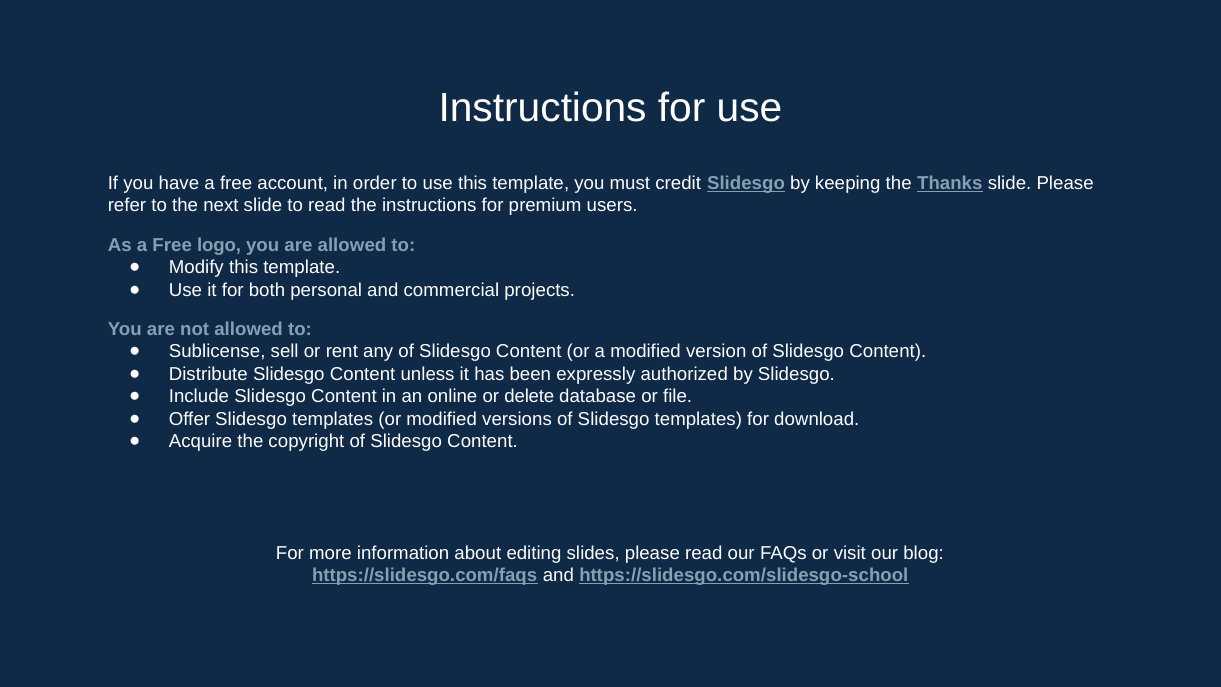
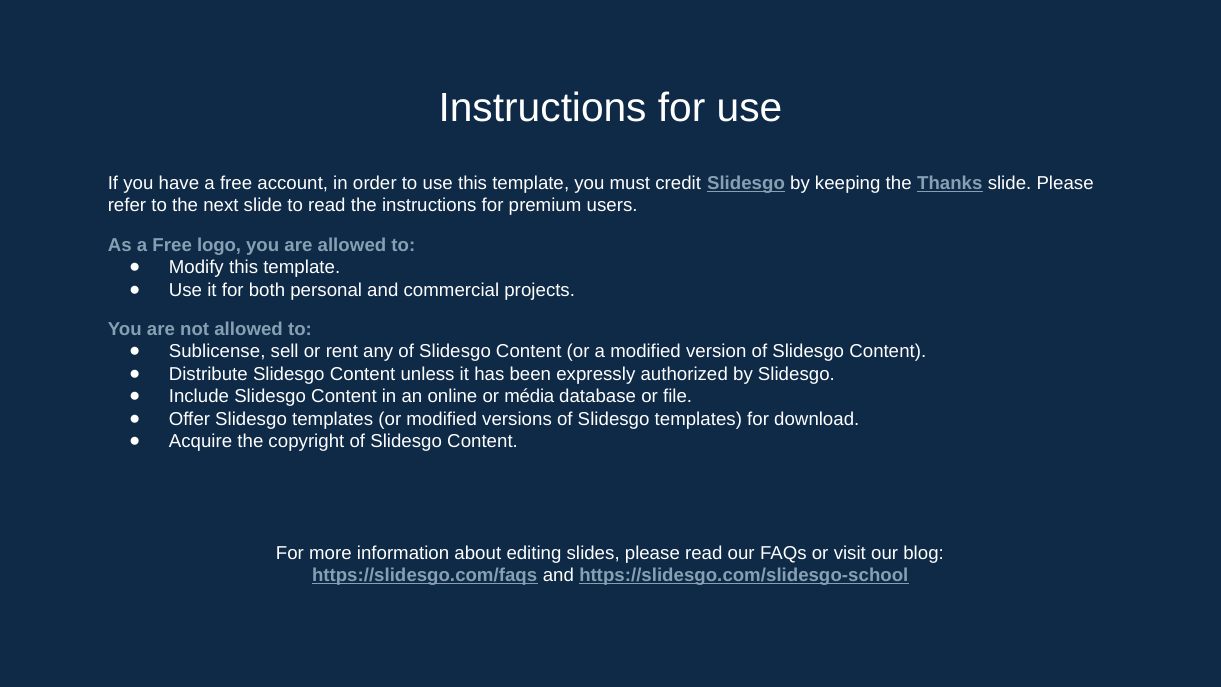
delete: delete -> média (529, 396)
